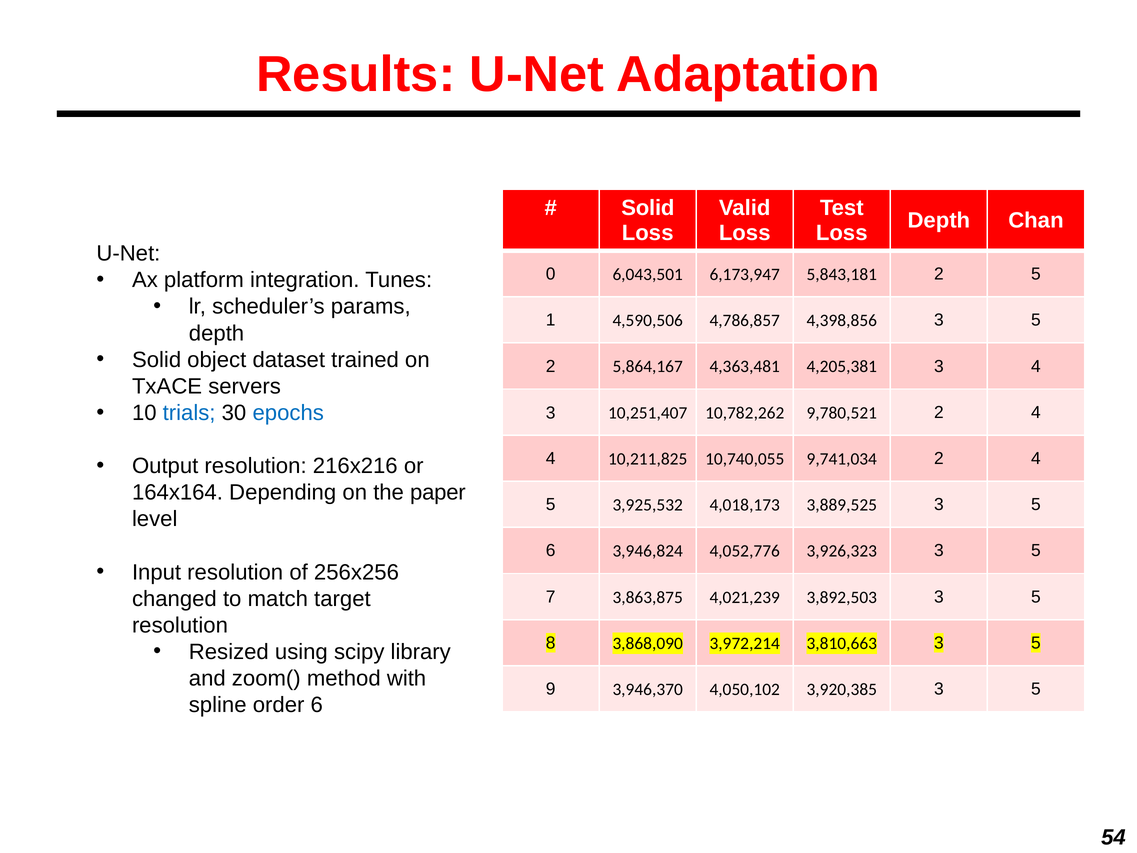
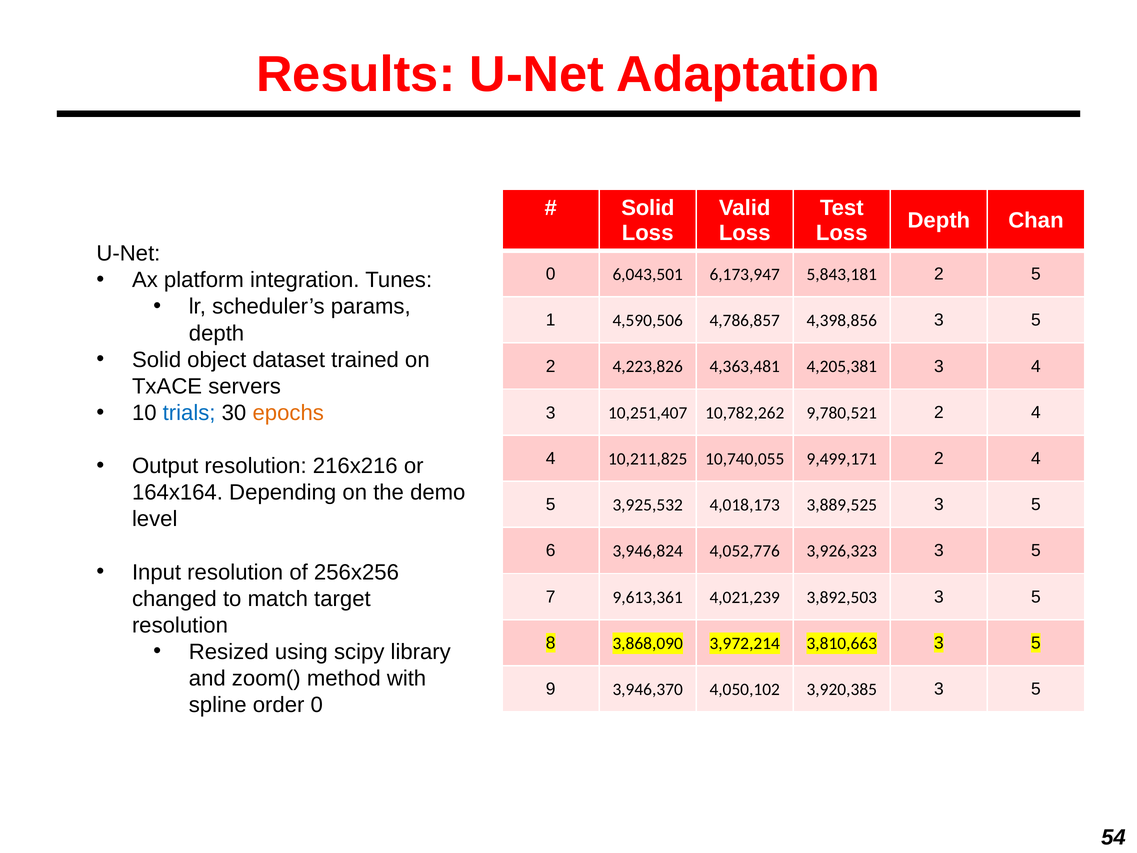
5,864,167: 5,864,167 -> 4,223,826 (648, 367)
epochs colour: blue -> orange (288, 413)
9,741,034: 9,741,034 -> 9,499,171 (842, 459)
paper: paper -> demo (438, 492)
3,863,875: 3,863,875 -> 9,613,361 (648, 597)
order 6: 6 -> 0 (317, 705)
